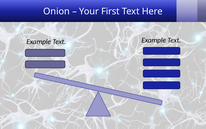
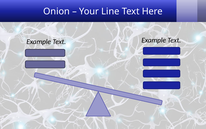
First: First -> Line (110, 11)
